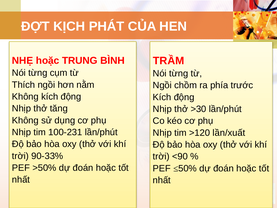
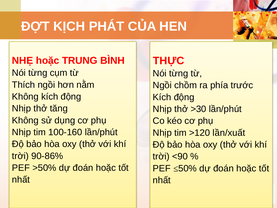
TRẦM: TRẦM -> THỰC (169, 61)
100-231: 100-231 -> 100-160 (65, 132)
90-33%: 90-33% -> 90-86% (47, 156)
